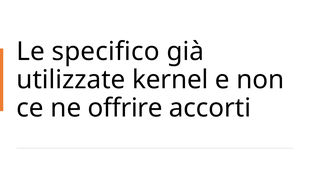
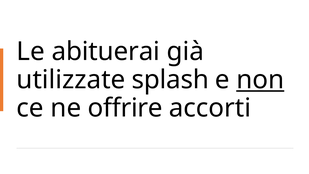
specifico: specifico -> abituerai (106, 51)
kernel: kernel -> splash (170, 80)
non underline: none -> present (260, 80)
